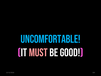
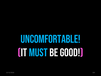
MUST colour: pink -> light blue (38, 52)
